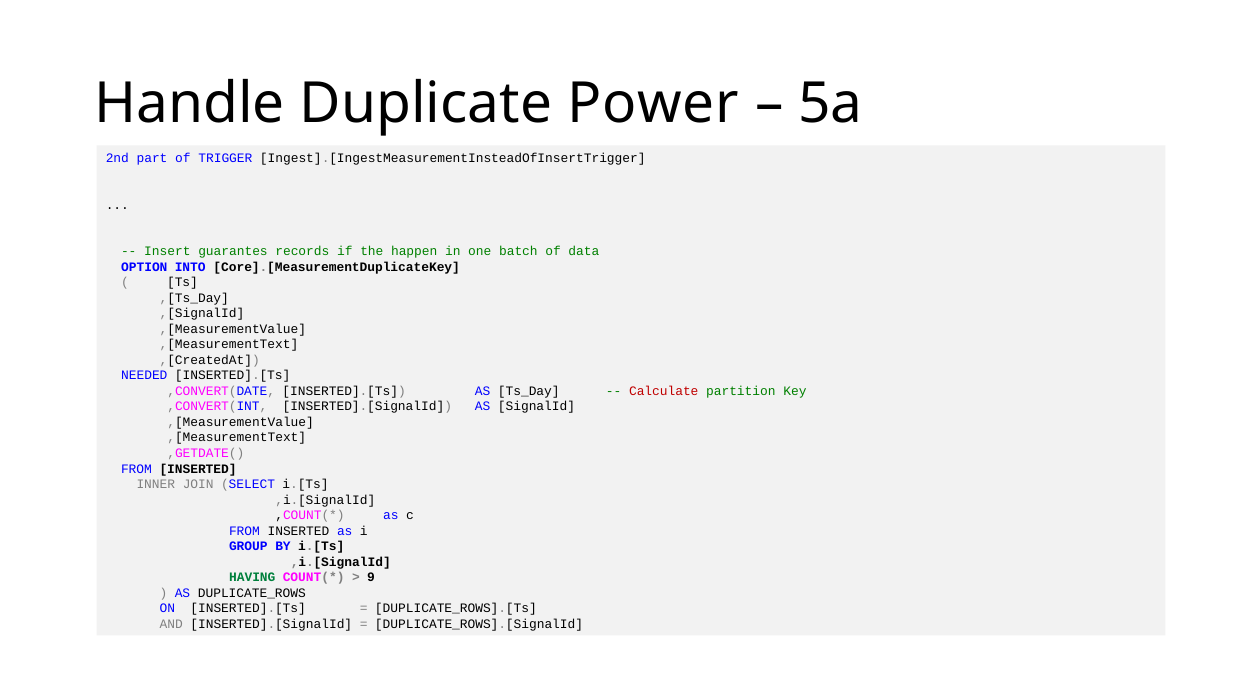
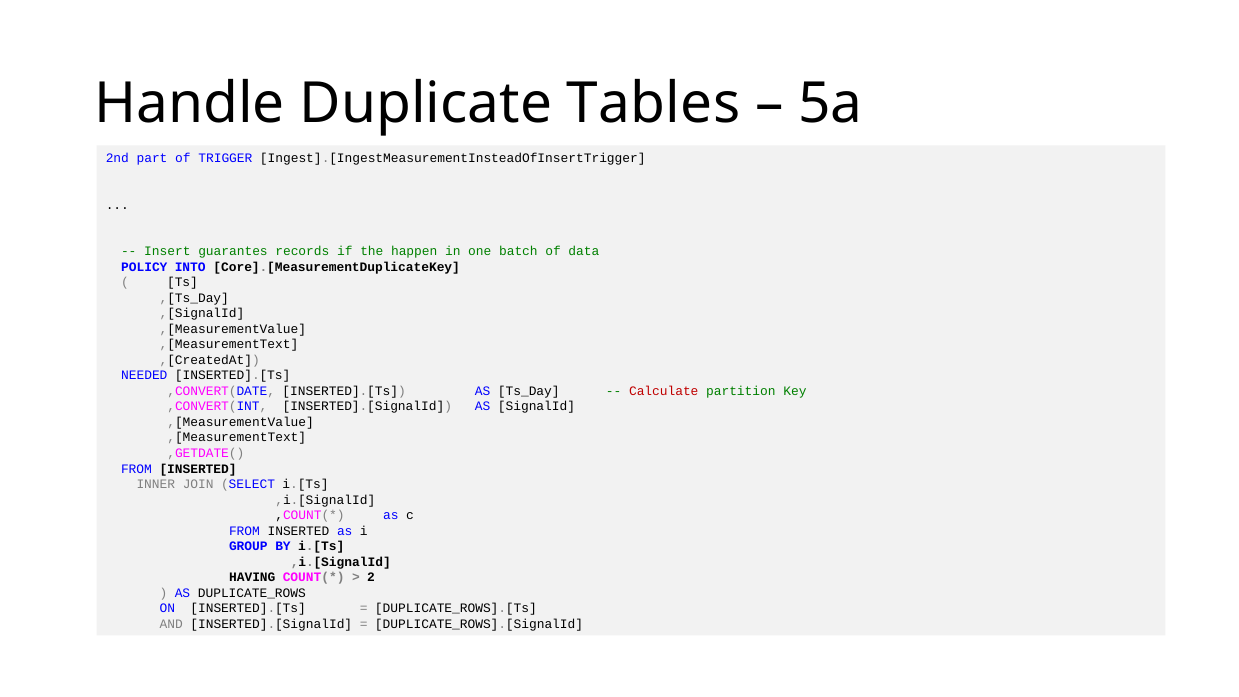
Power: Power -> Tables (654, 104)
OPTION: OPTION -> POLICY (144, 267)
HAVING colour: green -> black (252, 577)
9: 9 -> 2 (371, 577)
